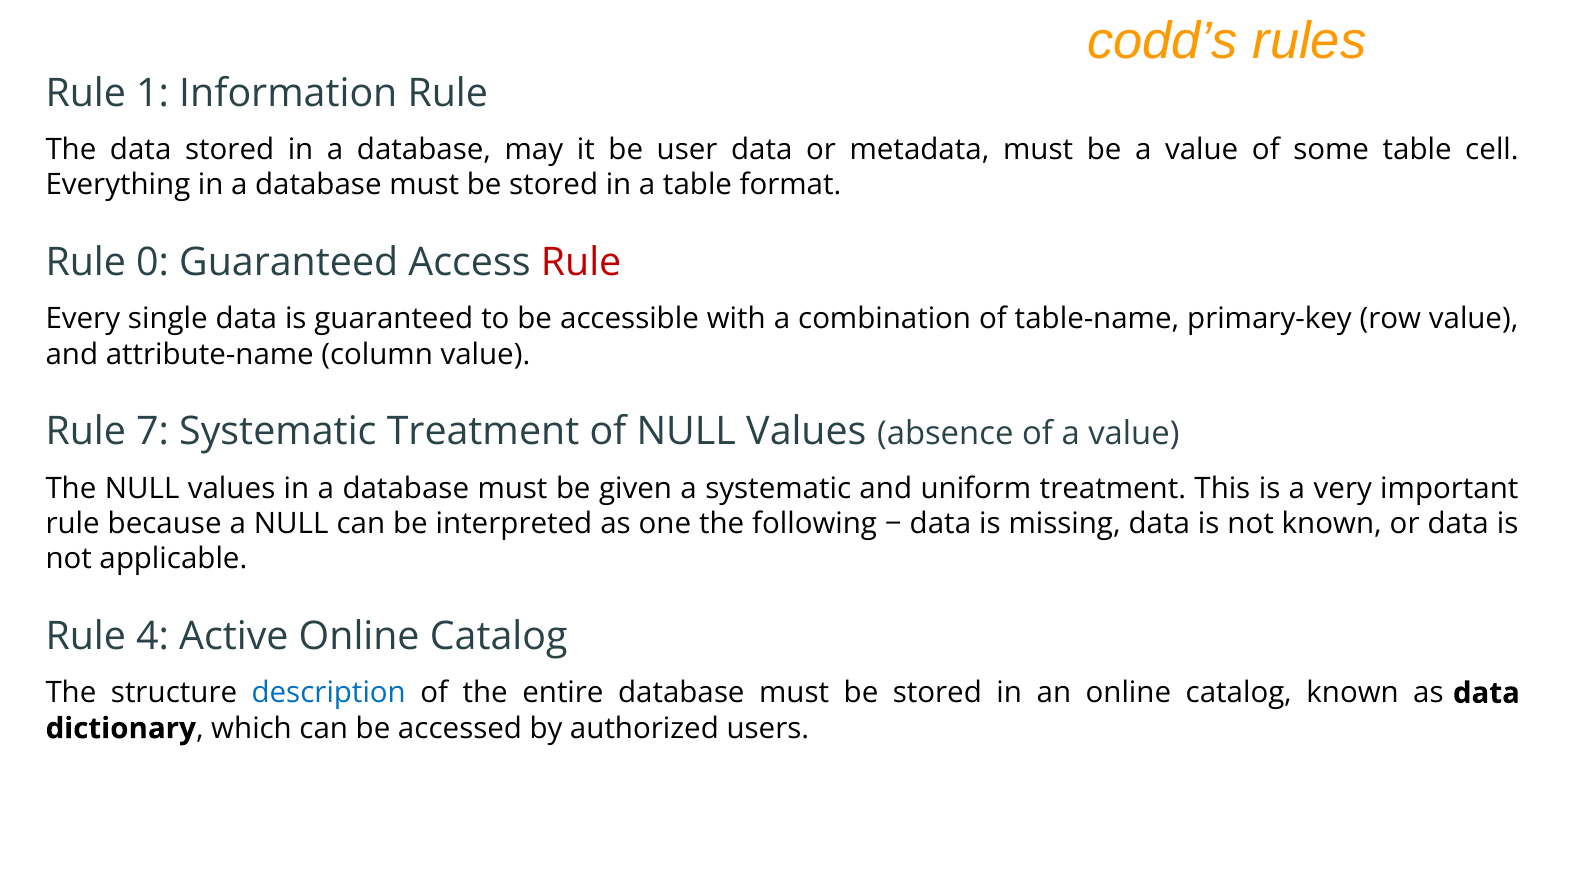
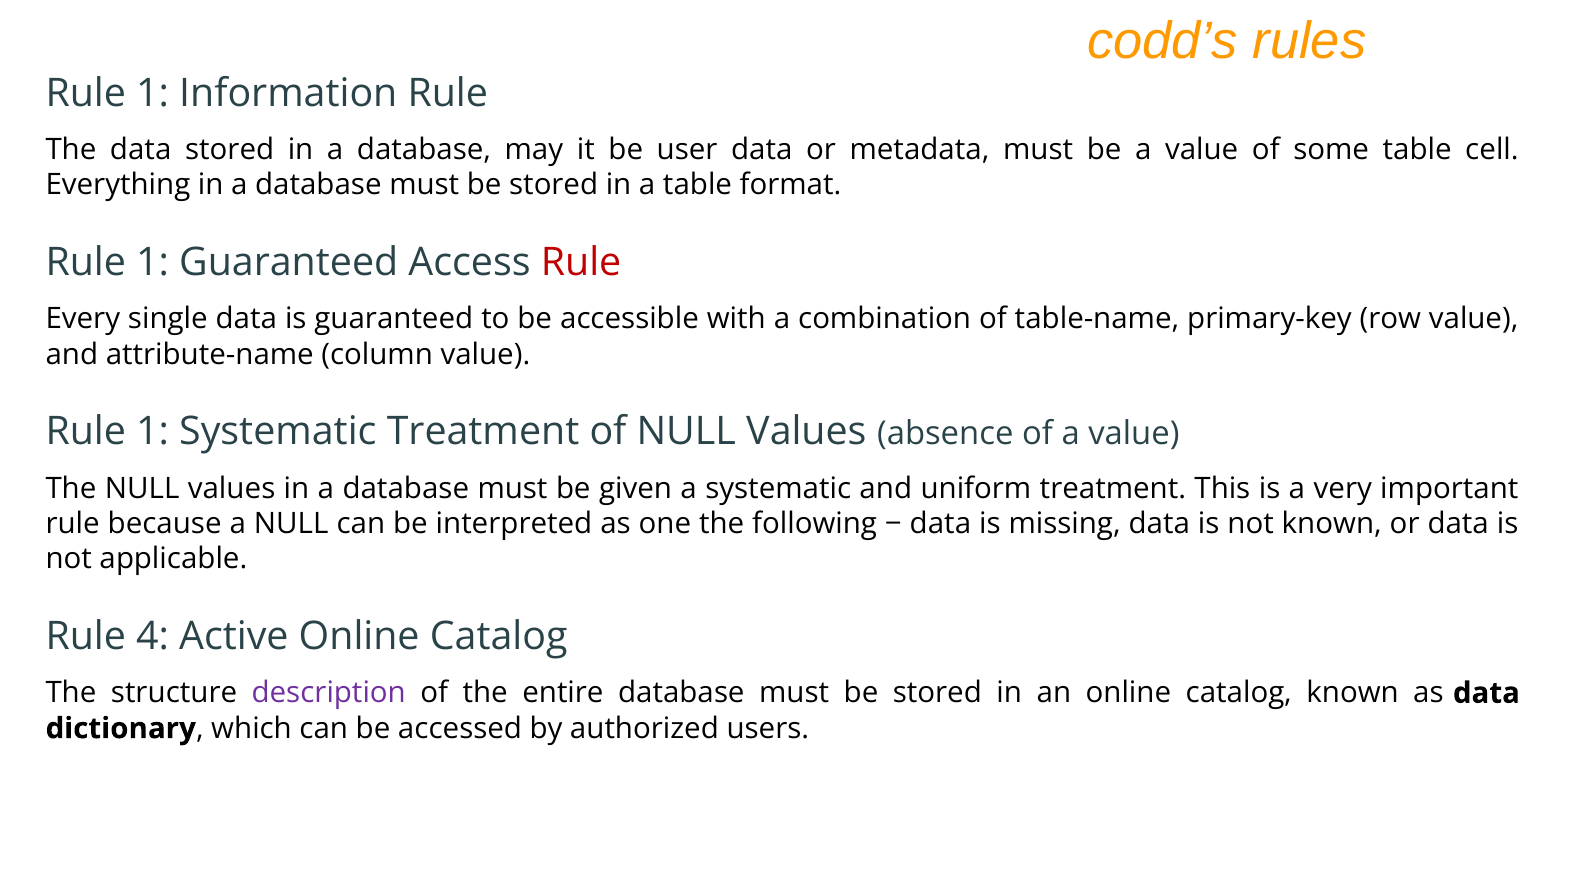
0: 0 -> 1 (153, 263)
7: 7 -> 1 (153, 432)
description colour: blue -> purple (329, 693)
